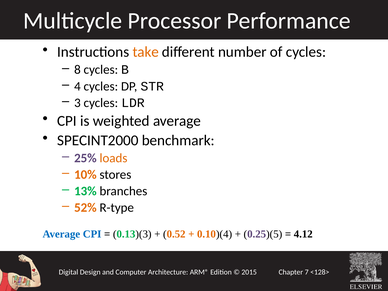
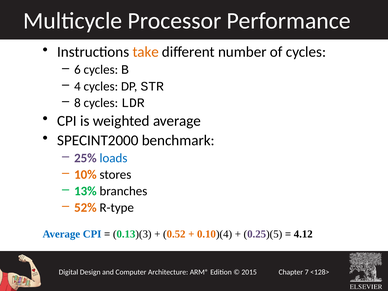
8: 8 -> 6 (77, 70)
3: 3 -> 8 (77, 103)
loads colour: orange -> blue (113, 158)
